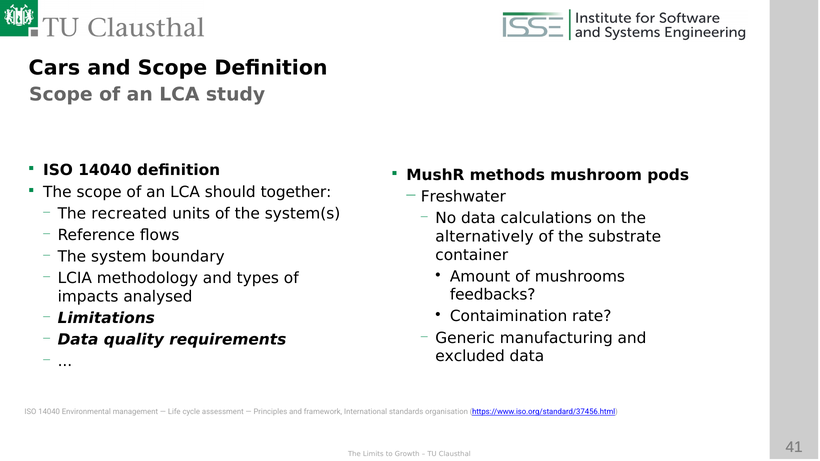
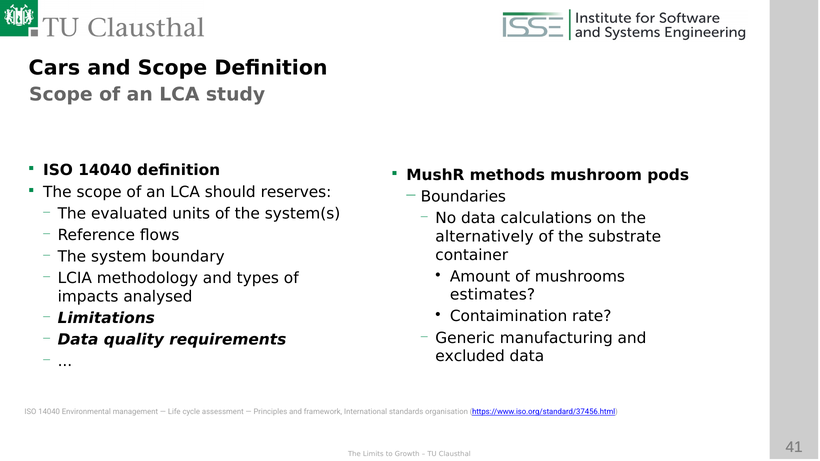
together: together -> reserves (296, 192)
Freshwater: Freshwater -> Boundaries (463, 197)
recreated: recreated -> evaluated (129, 214)
feedbacks: feedbacks -> estimates (493, 295)
